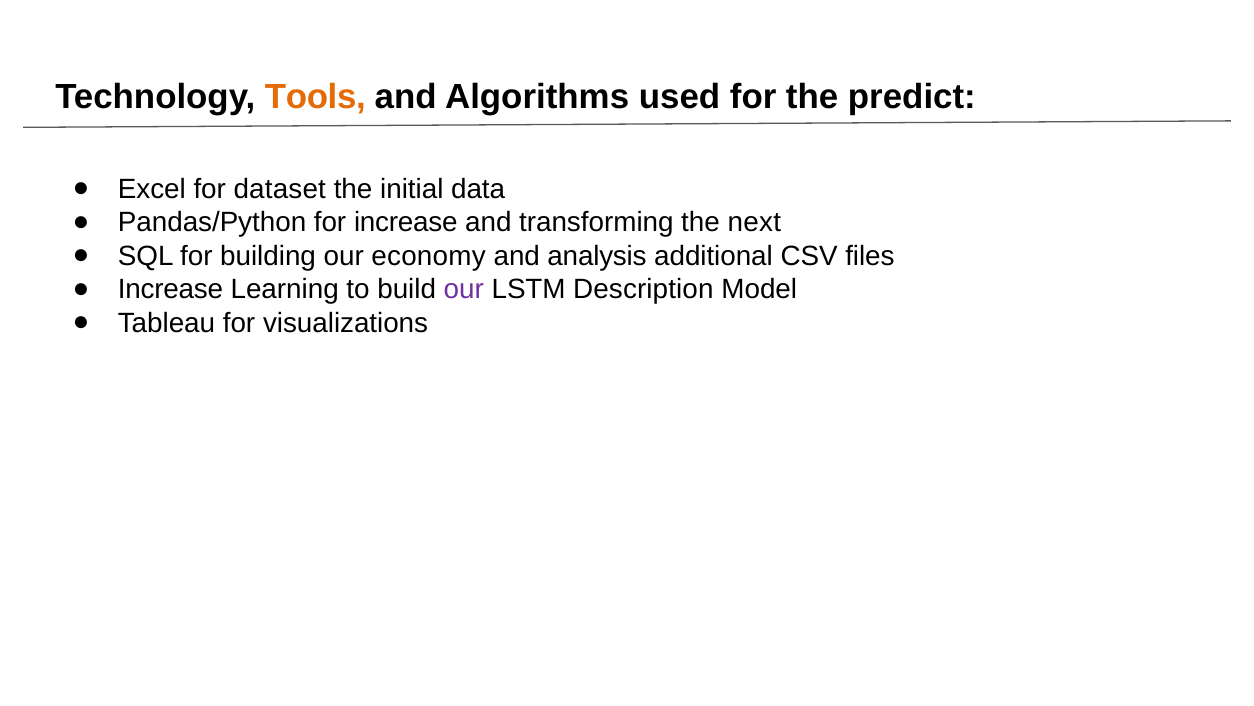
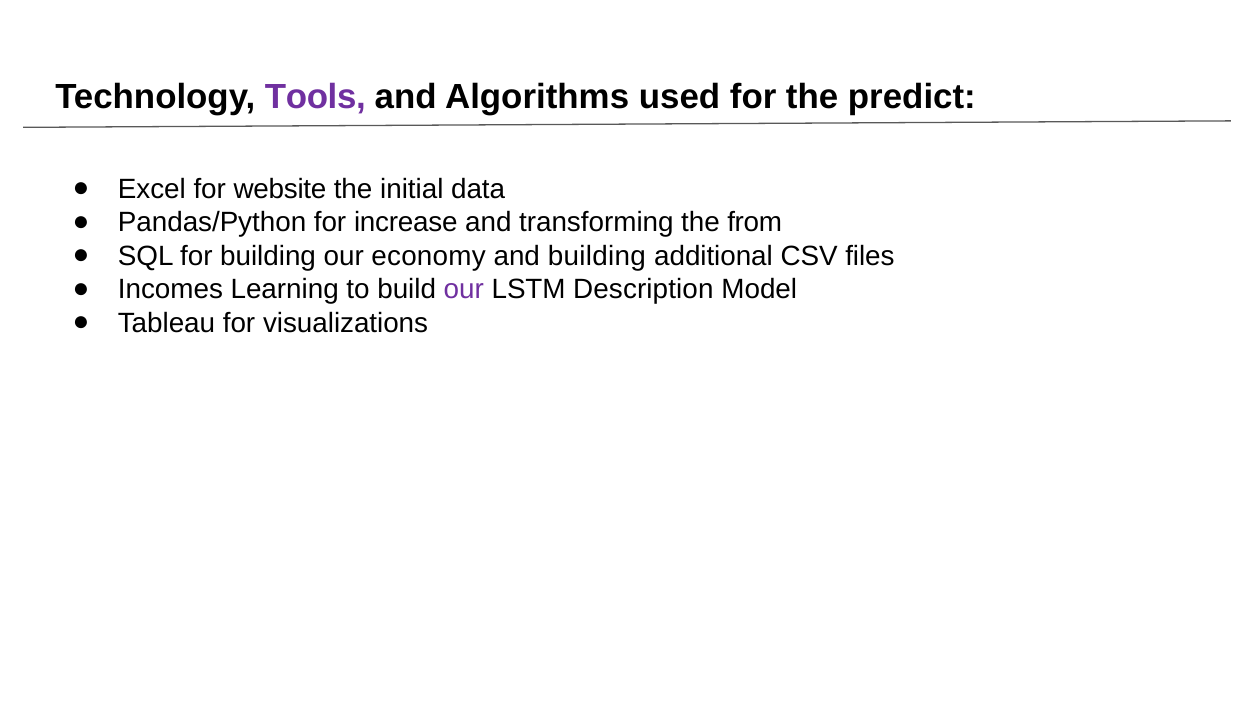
Tools colour: orange -> purple (315, 97)
dataset: dataset -> website (280, 189)
next: next -> from (755, 223)
and analysis: analysis -> building (597, 256)
Increase: Increase -> Incomes (170, 289)
